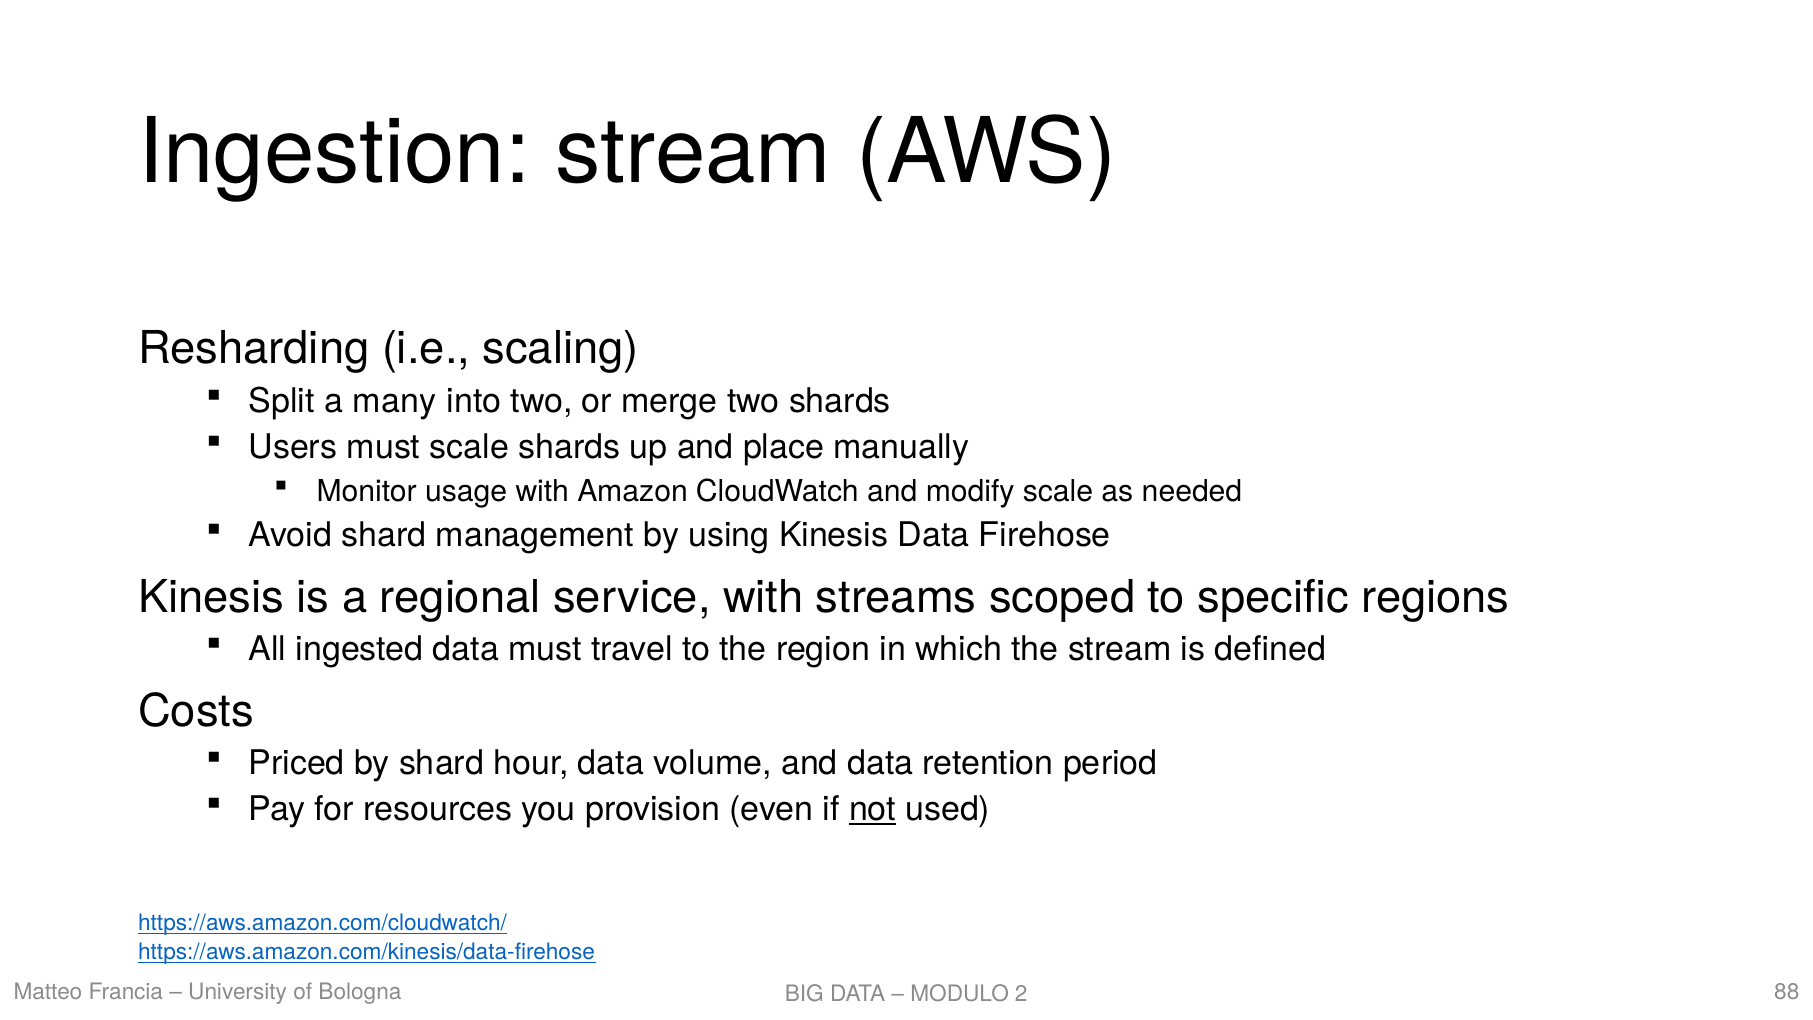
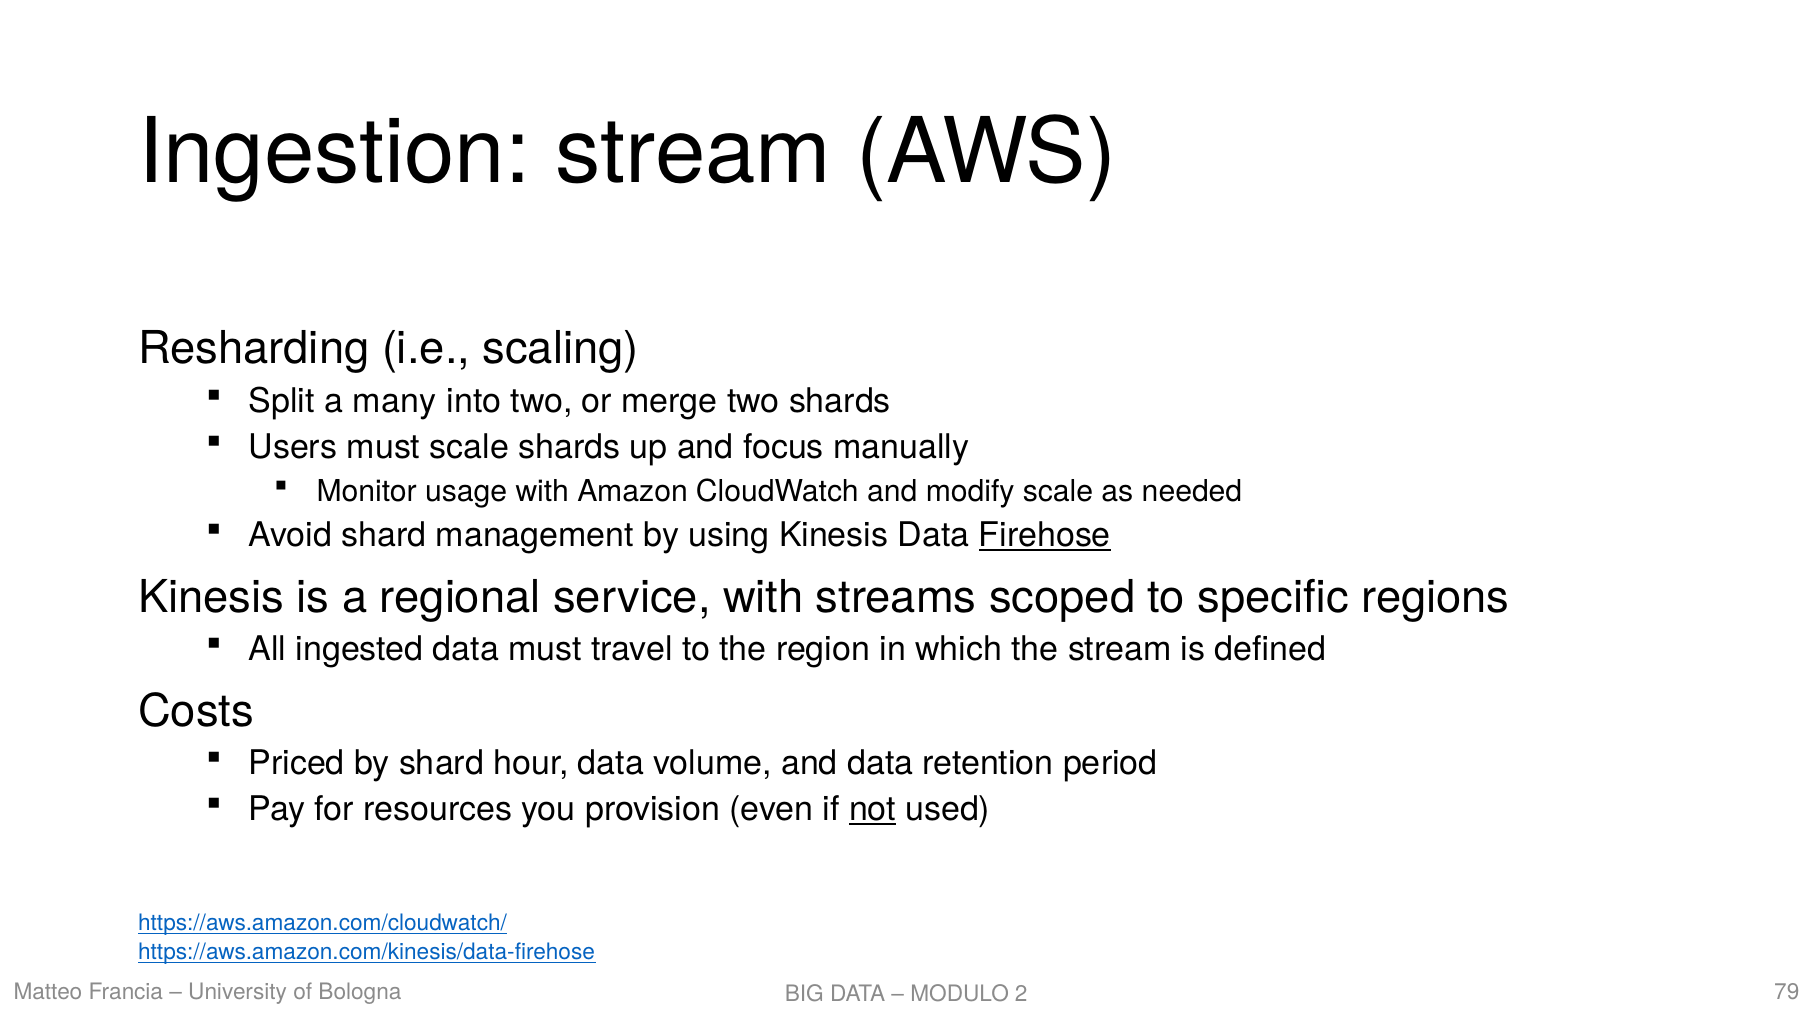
place: place -> focus (784, 447)
Firehose underline: none -> present (1045, 535)
88: 88 -> 79 (1787, 992)
